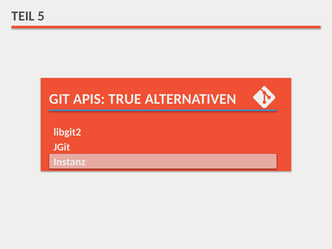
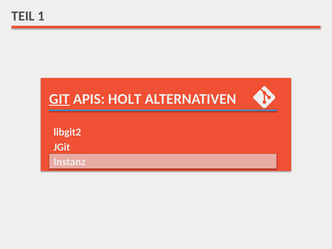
5: 5 -> 1 (41, 16)
GIT underline: none -> present (59, 99)
TRUE: TRUE -> HOLT (125, 99)
